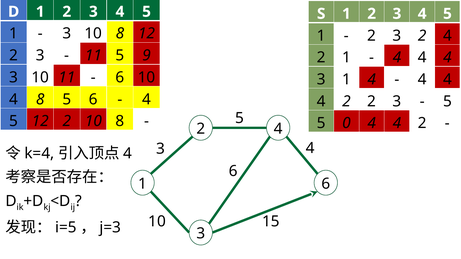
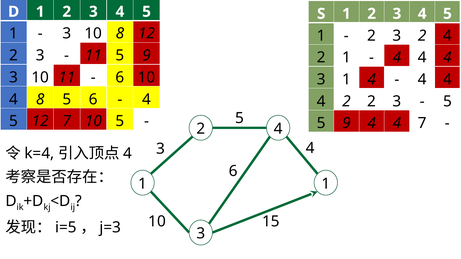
5 12 2: 2 -> 7 (67, 121)
8: 8 -> 5 (120, 121)
0: 0 -> 9 (346, 123)
2: 2 -> 7 (422, 123)
1 6: 6 -> 1 (326, 184)
